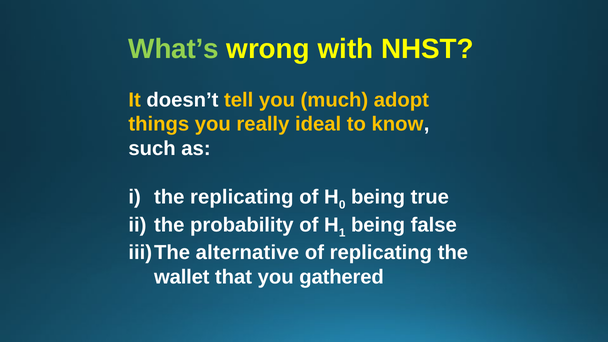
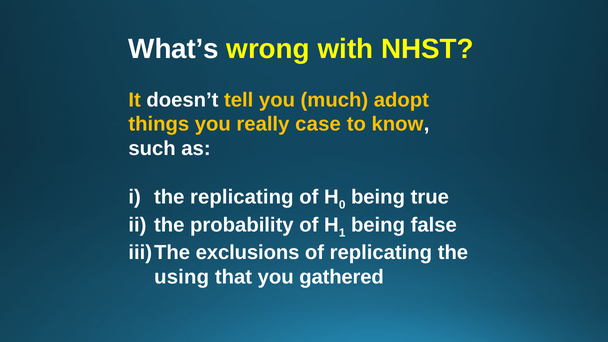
What’s colour: light green -> white (174, 49)
ideal: ideal -> case (318, 124)
alternative: alternative -> exclusions (248, 252)
wallet: wallet -> using (182, 277)
